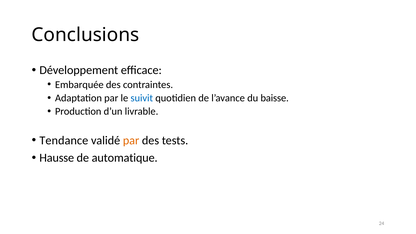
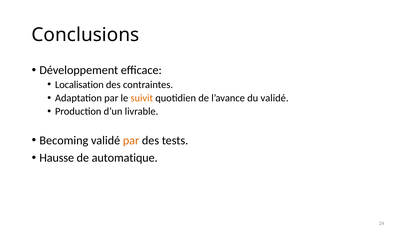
Embarquée: Embarquée -> Localisation (79, 85)
suivit colour: blue -> orange (142, 98)
du baisse: baisse -> validé (275, 98)
Tendance: Tendance -> Becoming (64, 140)
